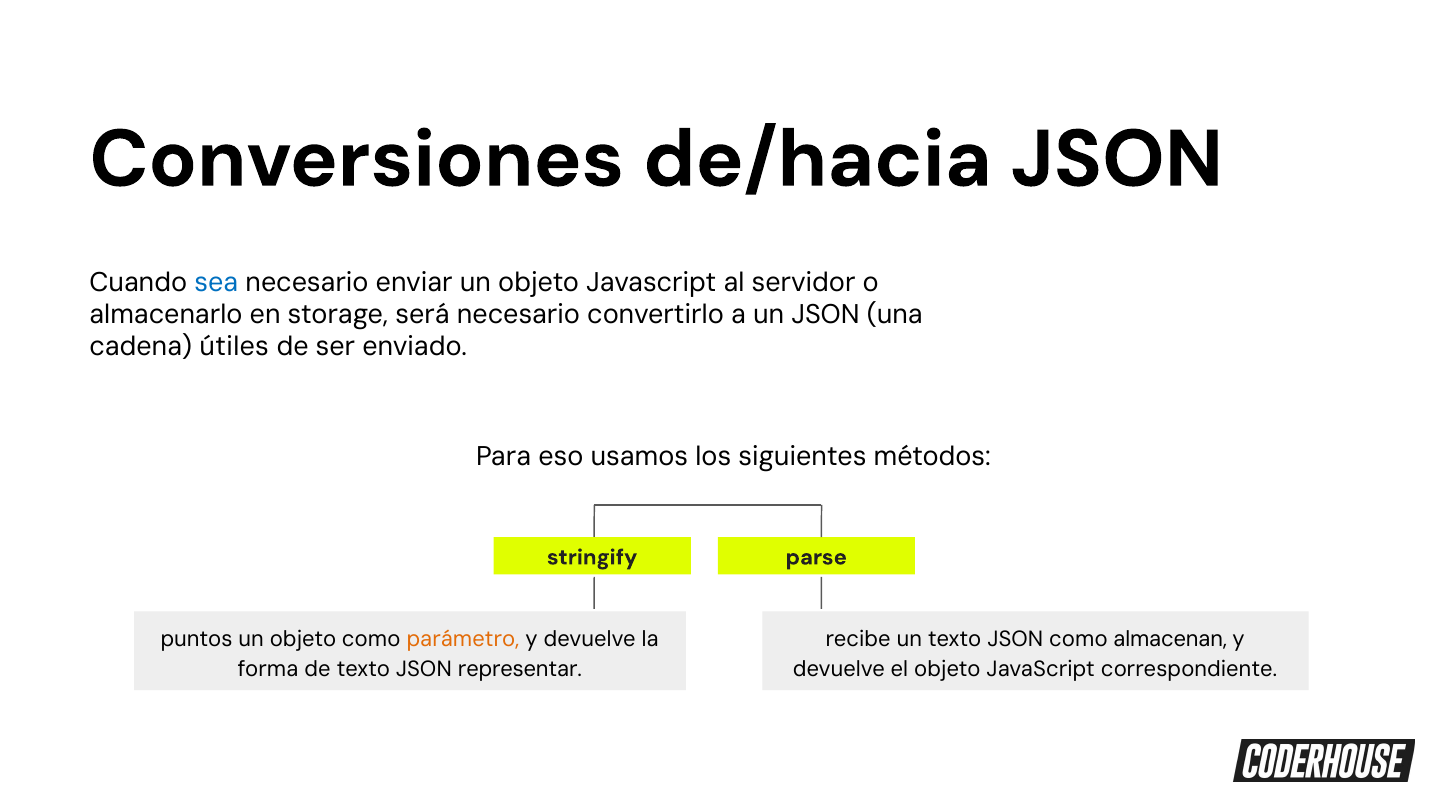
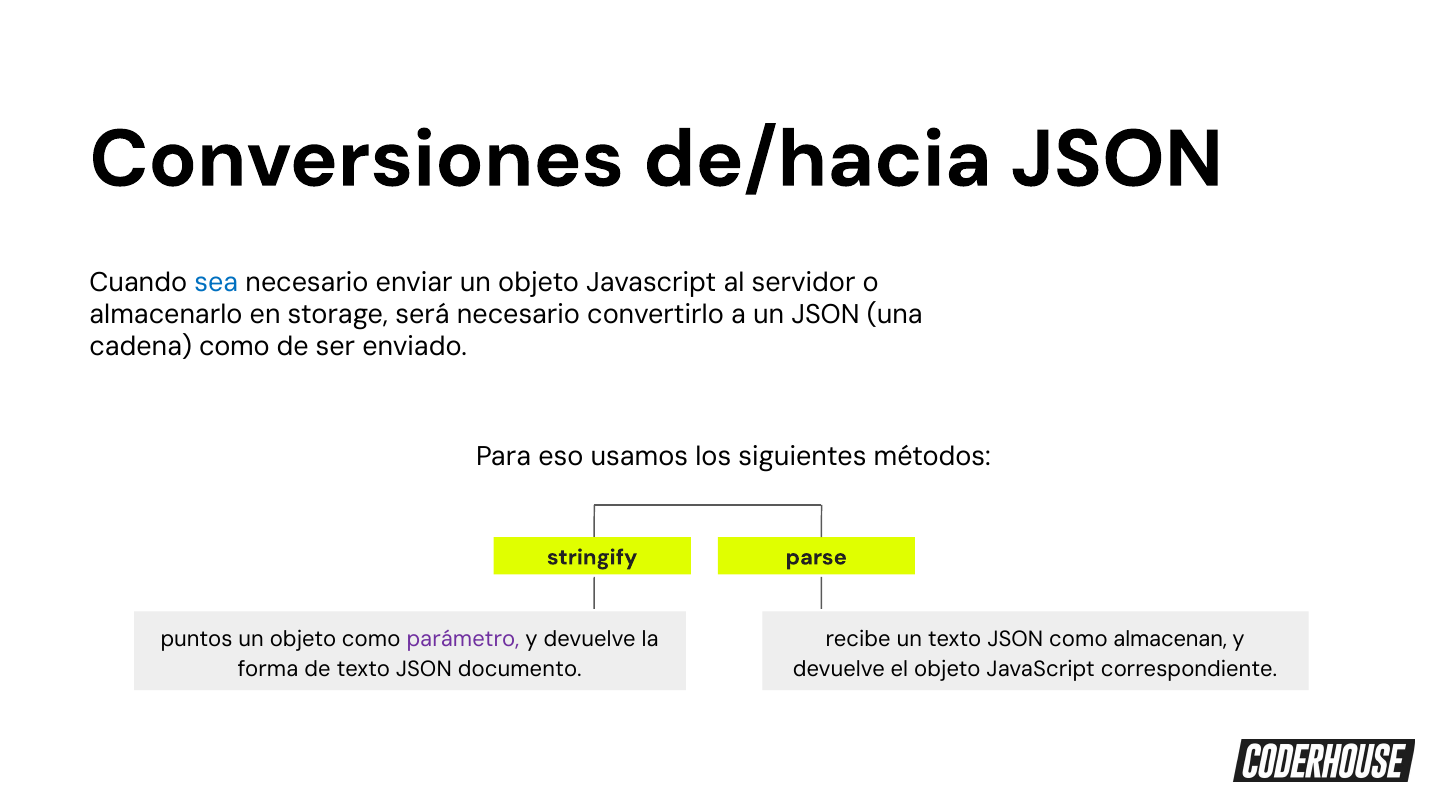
cadena útiles: útiles -> como (234, 347)
parámetro colour: orange -> purple (463, 640)
representar: representar -> documento (520, 670)
